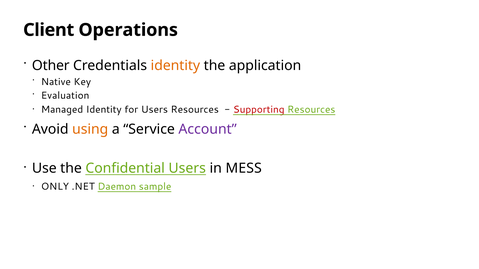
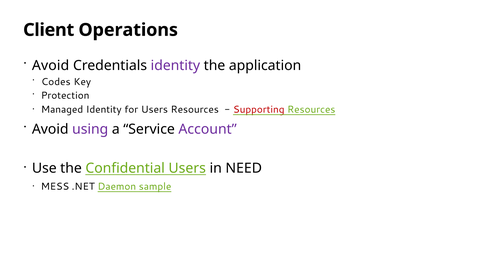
Other: Other -> Avoid (51, 66)
identity colour: orange -> purple (175, 66)
Native: Native -> Codes (56, 82)
Evaluation: Evaluation -> Protection (65, 96)
using colour: orange -> purple (90, 129)
MESS: MESS -> NEED (244, 169)
ONLY: ONLY -> MESS (55, 187)
